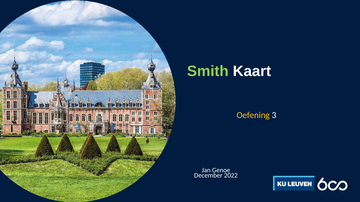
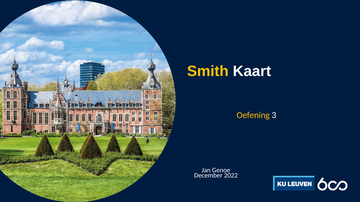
Smith colour: light green -> yellow (208, 71)
